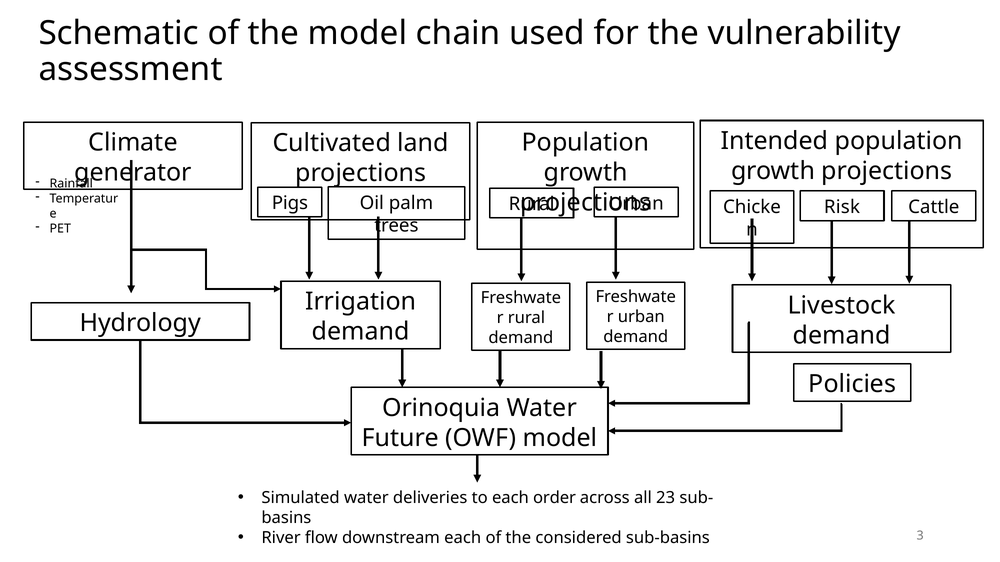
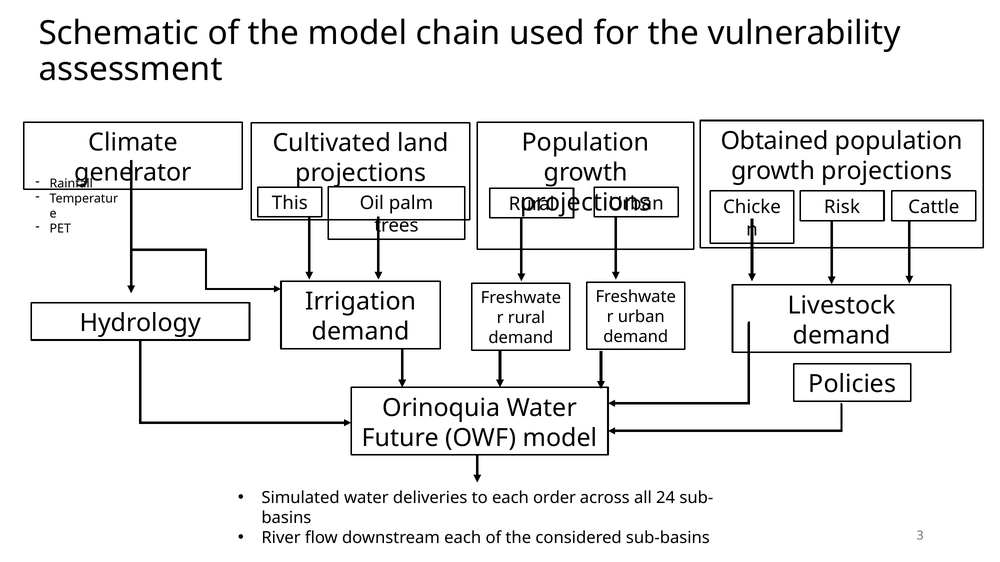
Intended: Intended -> Obtained (775, 141)
Pigs: Pigs -> This (290, 203)
23: 23 -> 24 (666, 498)
